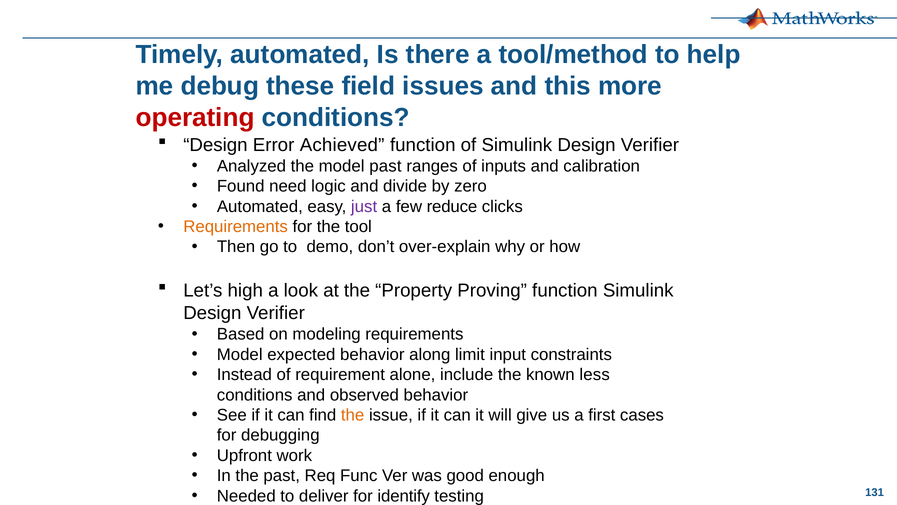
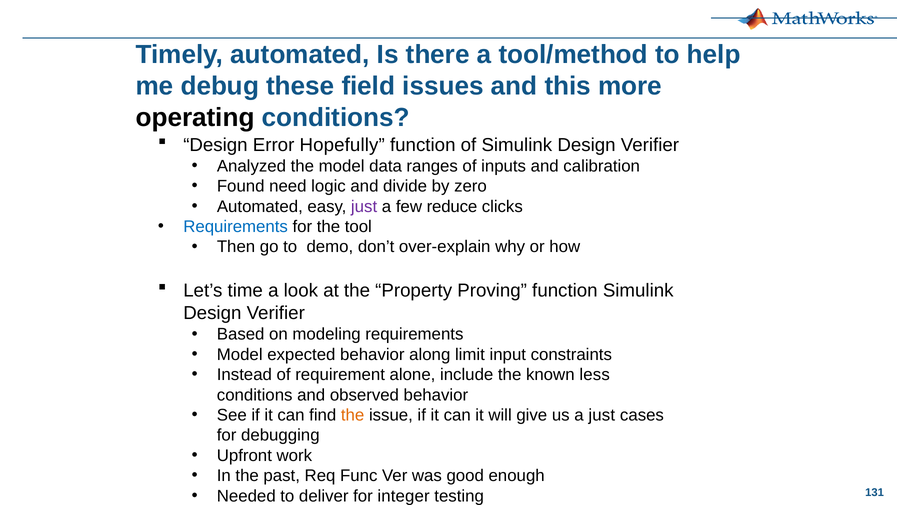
operating colour: red -> black (195, 117)
Achieved: Achieved -> Hopefully (342, 145)
model past: past -> data (386, 166)
Requirements colour: orange -> blue (236, 226)
high: high -> time (245, 291)
a first: first -> just (602, 415)
identify: identify -> integer (404, 496)
